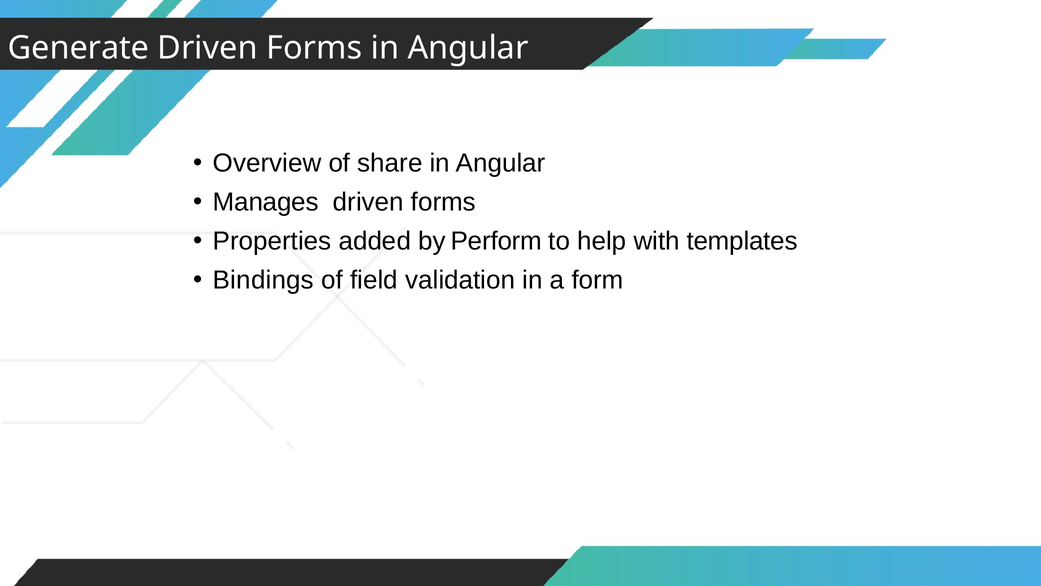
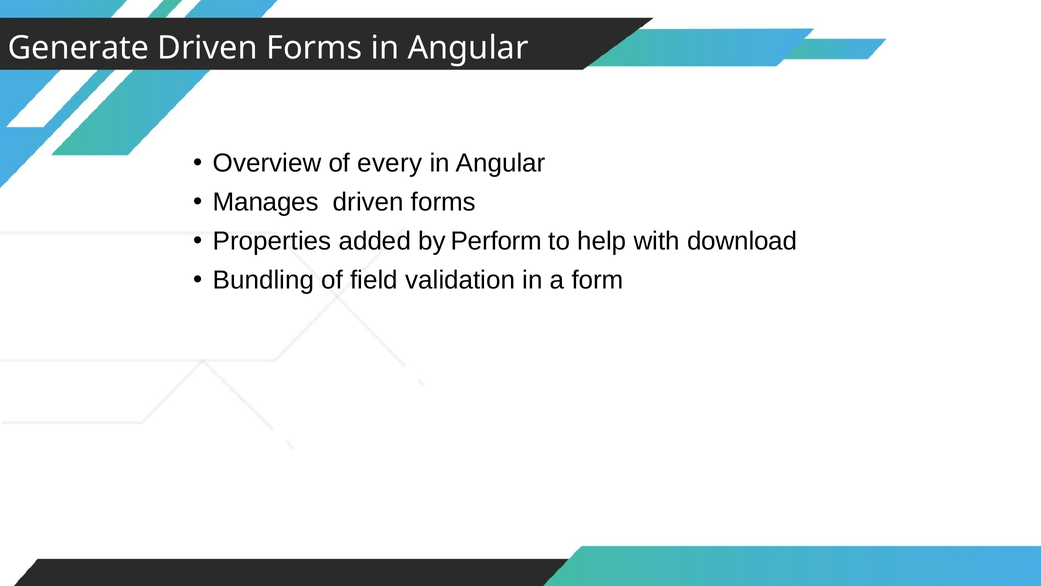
share: share -> every (390, 163)
templates: templates -> download (742, 241)
Bindings: Bindings -> Bundling (264, 280)
